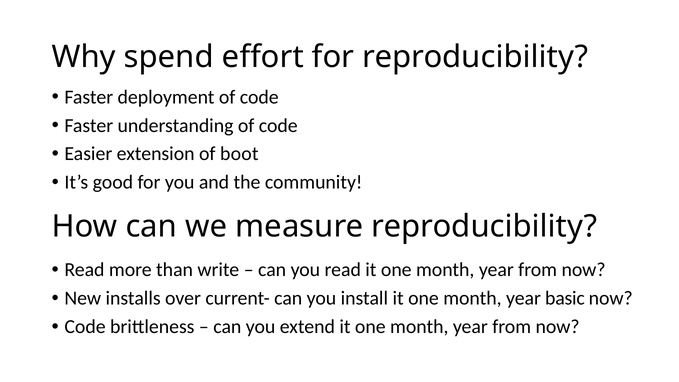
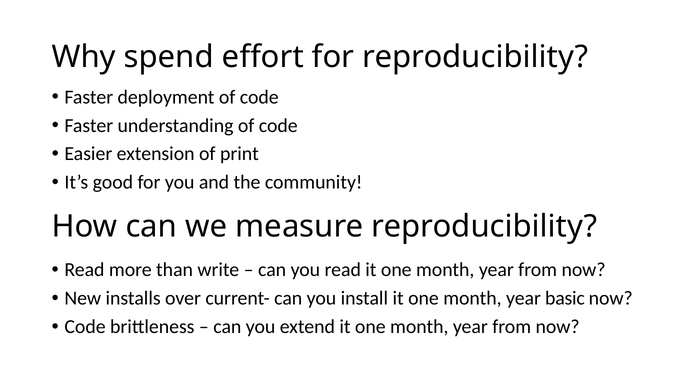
boot: boot -> print (239, 154)
